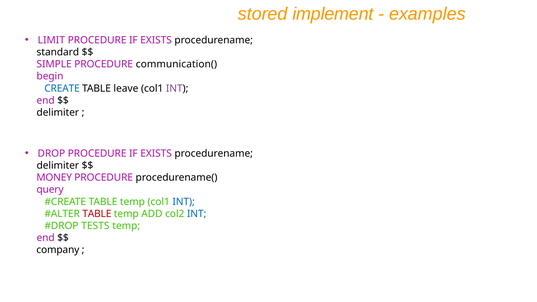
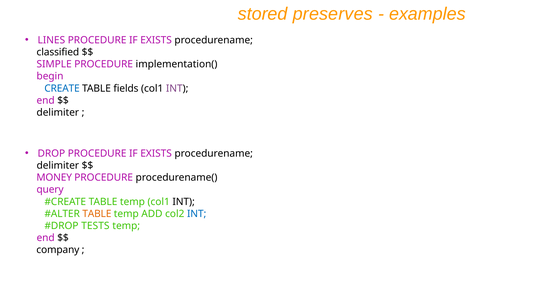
implement: implement -> preserves (333, 14)
LIMIT: LIMIT -> LINES (51, 40)
standard: standard -> classified (58, 52)
communication(: communication( -> implementation( (177, 64)
leave: leave -> fields (126, 88)
INT colour: blue -> black (184, 202)
TABLE colour: red -> orange (97, 214)
